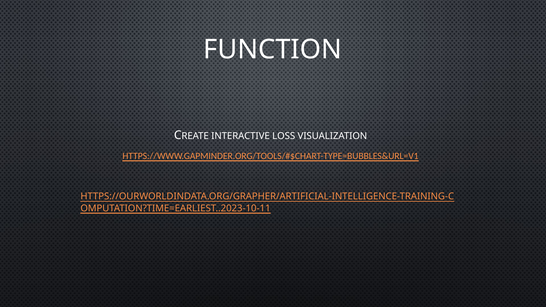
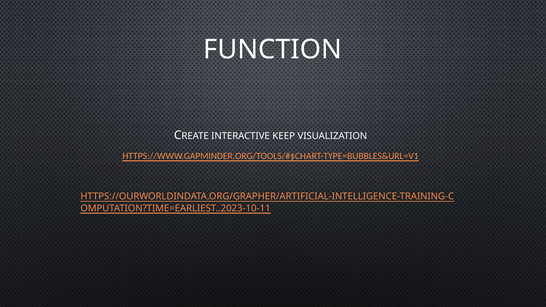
LOSS: LOSS -> KEEP (284, 136)
